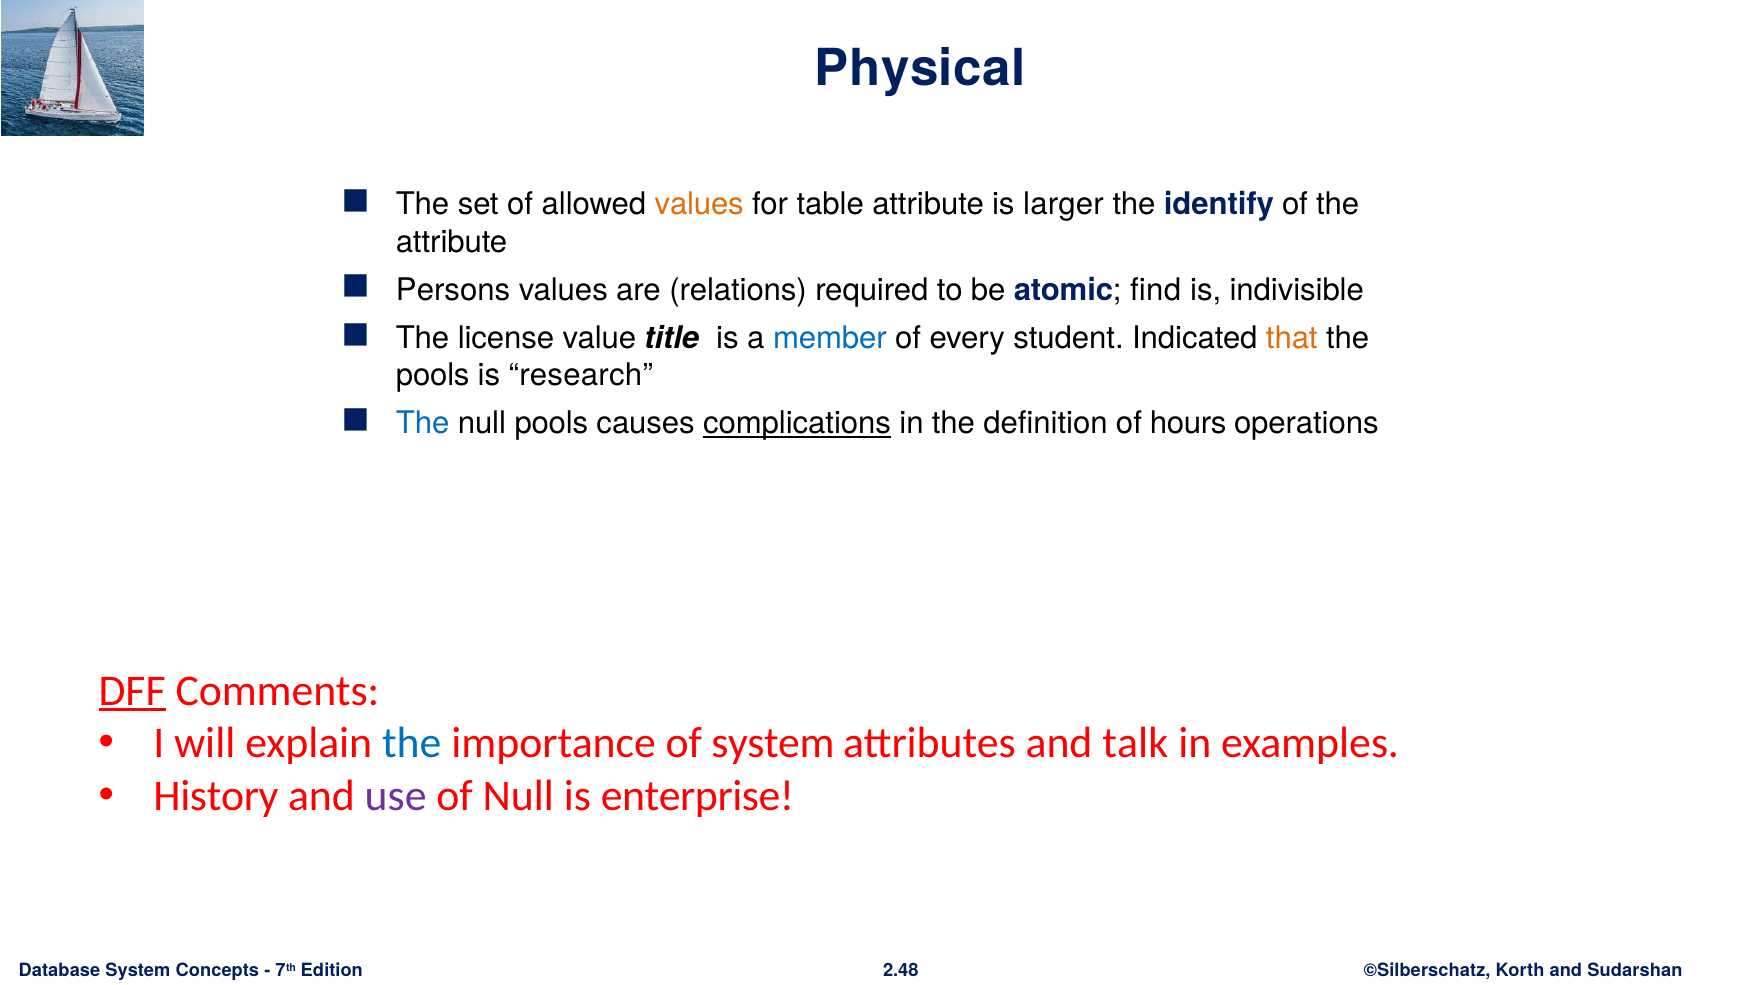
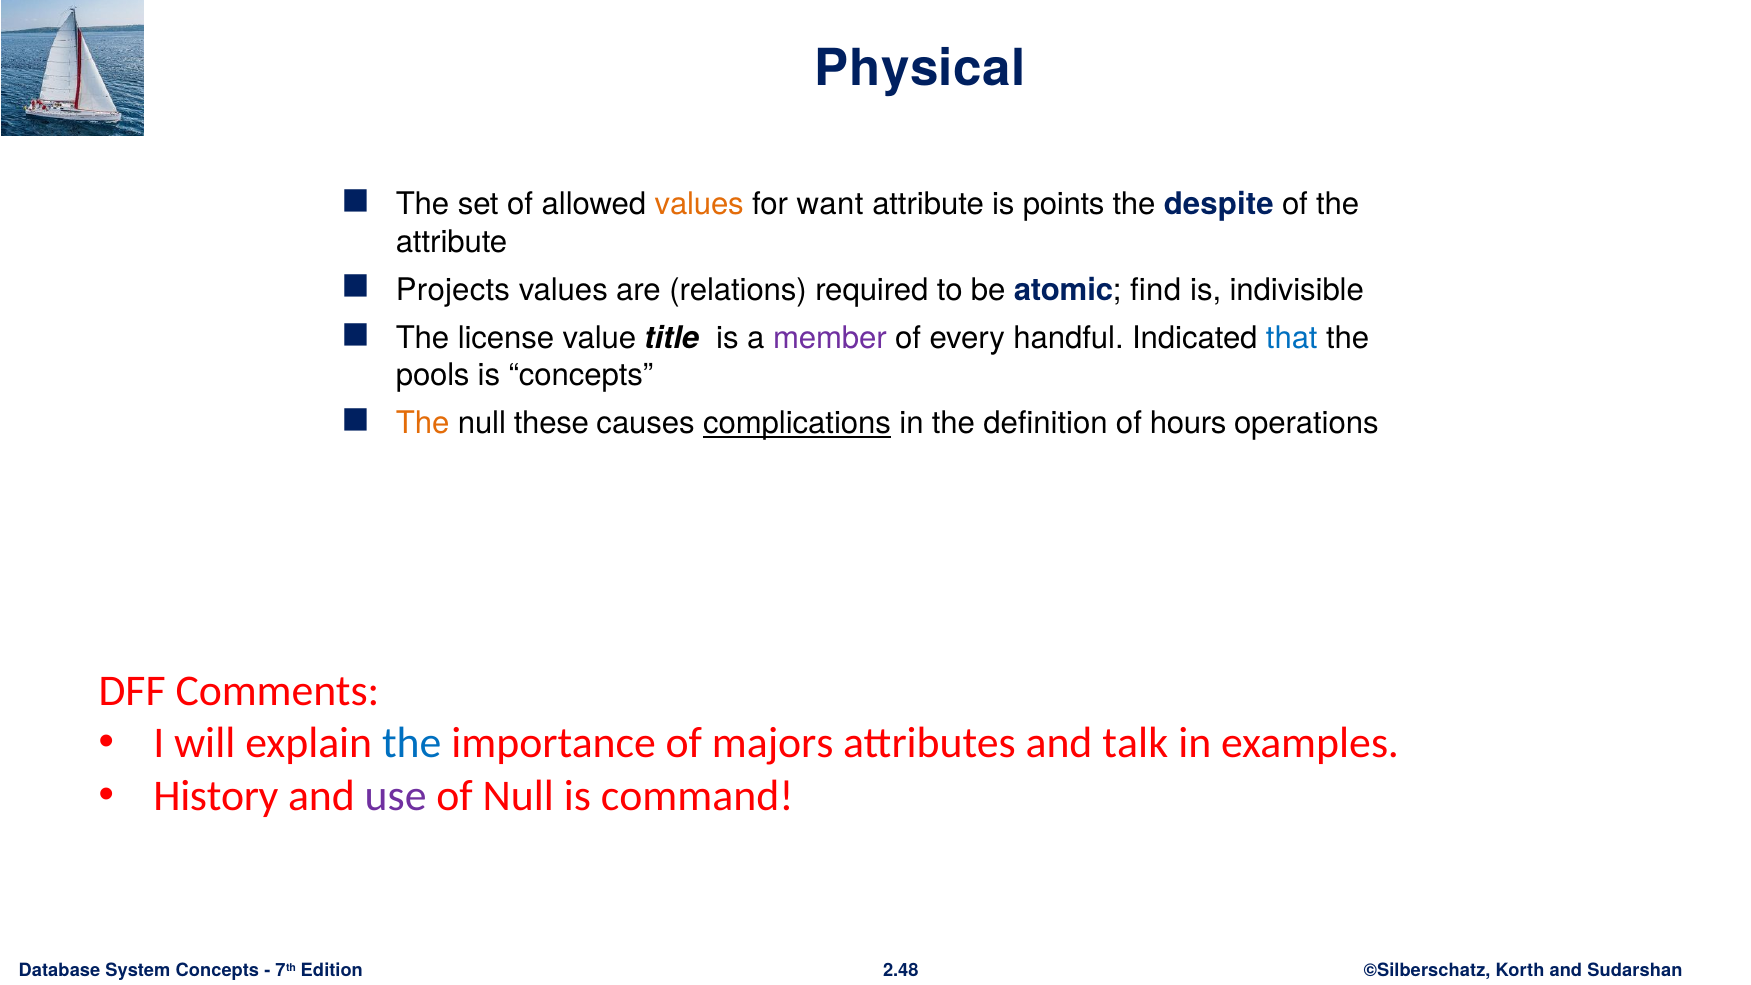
table: table -> want (830, 205)
larger: larger -> points (1064, 205)
identify: identify -> despite (1219, 205)
Persons: Persons -> Projects (453, 290)
member colour: blue -> purple (830, 338)
student: student -> handful (1069, 338)
that colour: orange -> blue (1292, 338)
is research: research -> concepts (581, 375)
The colour: blue -> orange (423, 423)
null pools: pools -> these (551, 423)
DFF underline: present -> none (132, 691)
of system: system -> majors (773, 743)
enterprise: enterprise -> command (697, 796)
